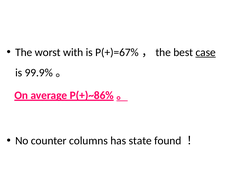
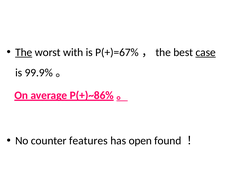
The underline: none -> present (24, 52)
columns: columns -> features (88, 140)
state: state -> open (140, 140)
